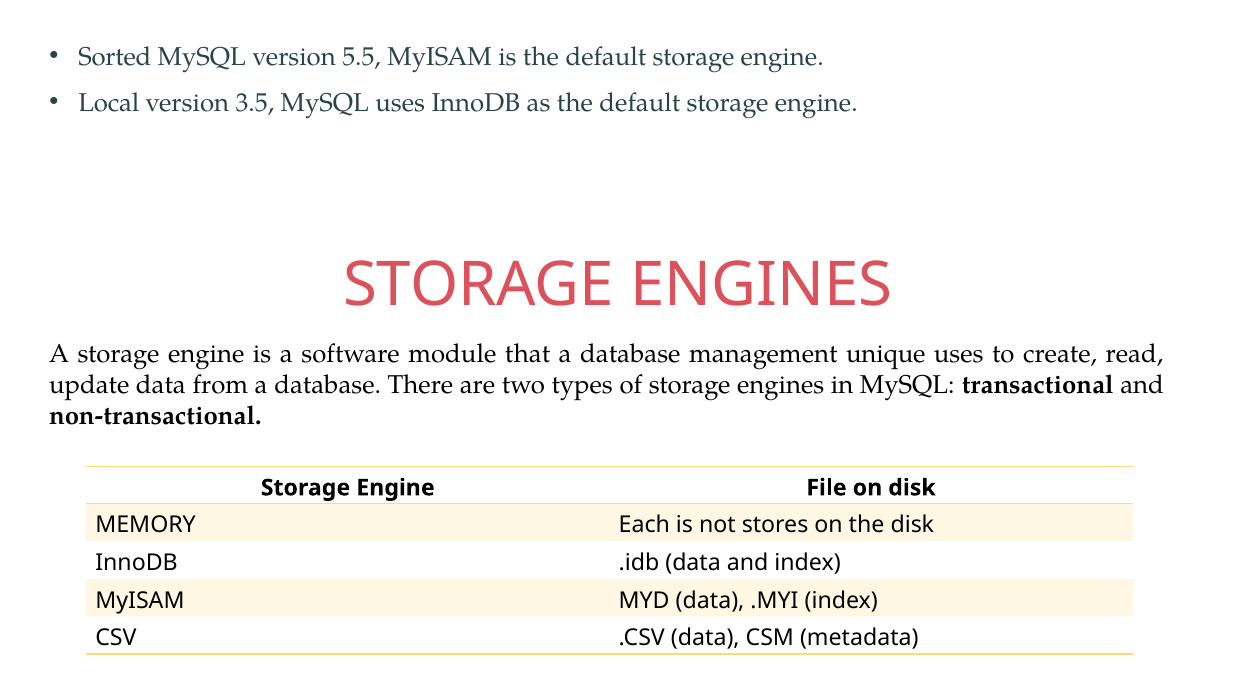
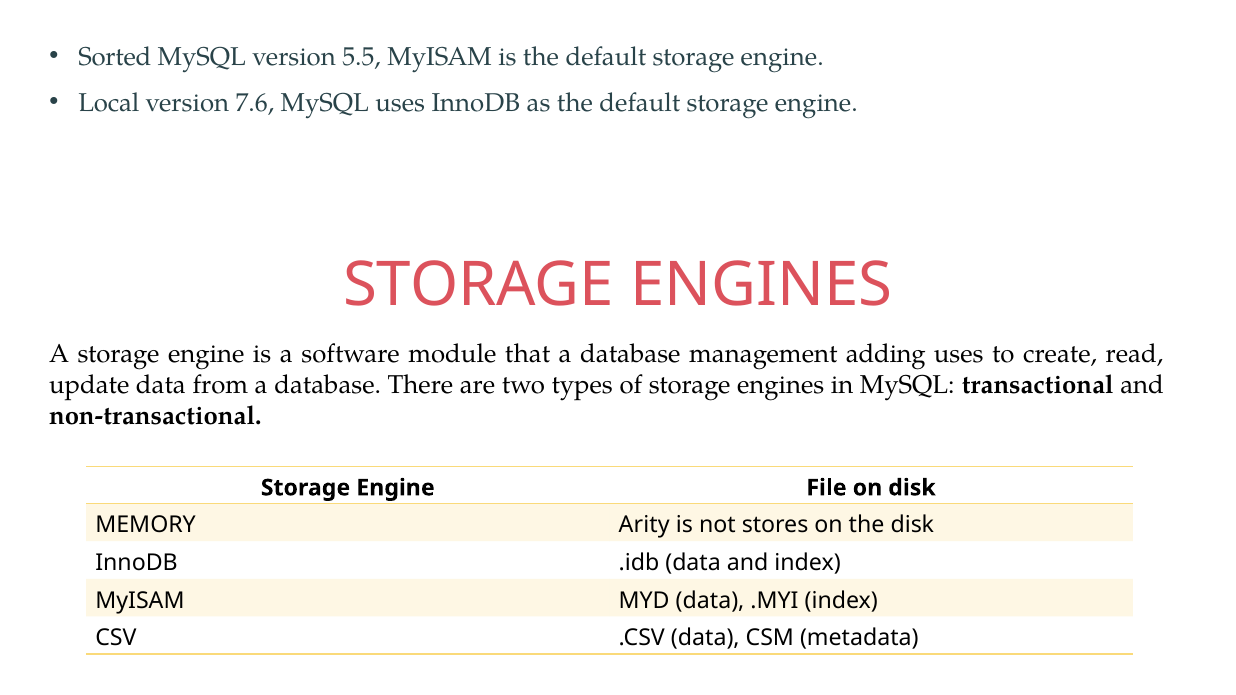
3.5: 3.5 -> 7.6 (255, 103)
unique: unique -> adding (886, 354)
Each: Each -> Arity (644, 526)
